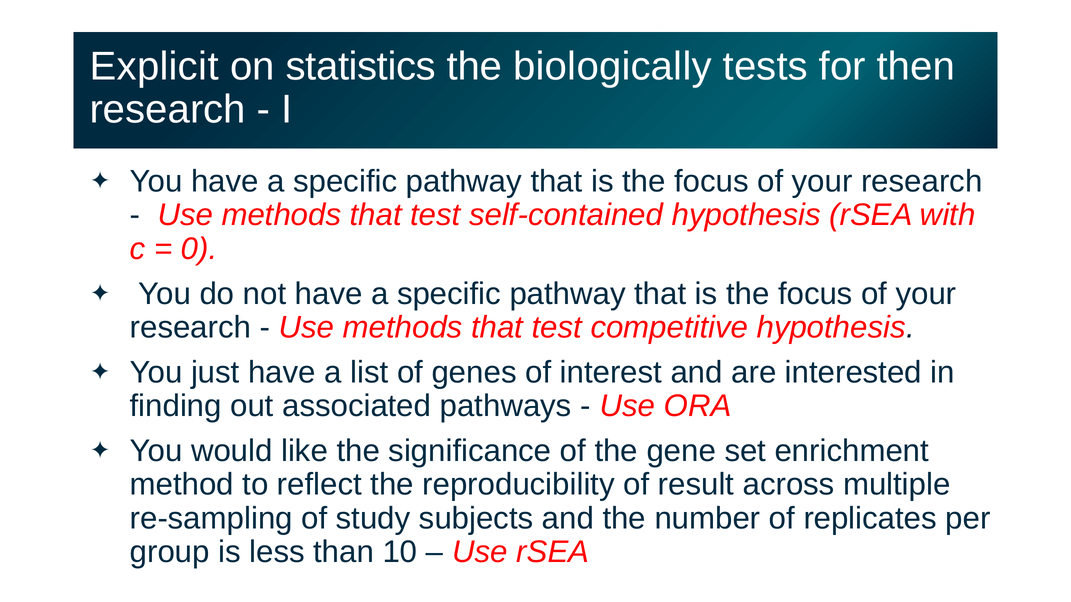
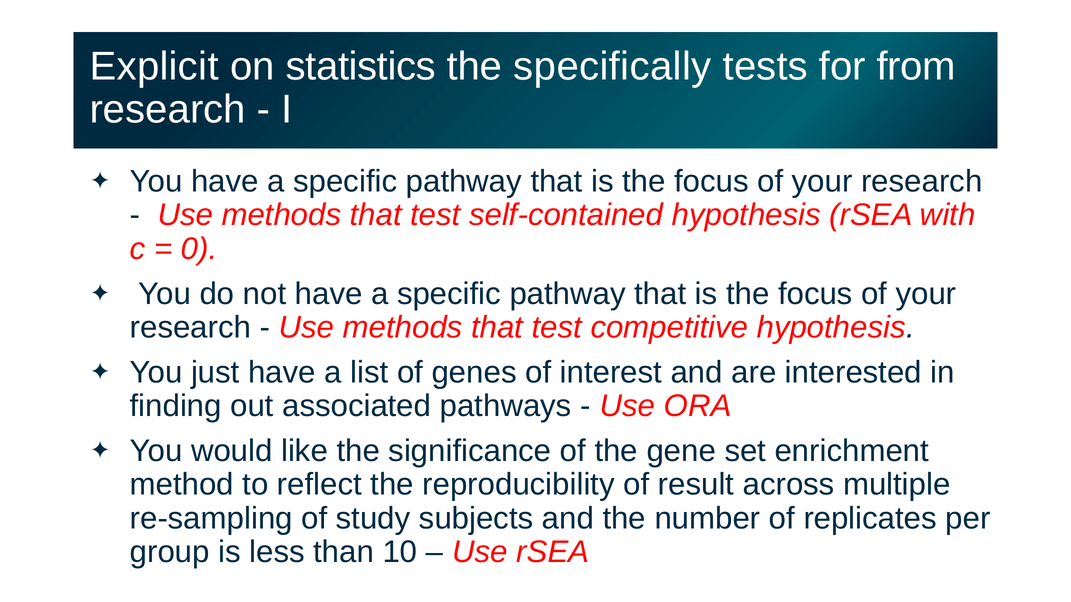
biologically: biologically -> specifically (612, 66)
then: then -> from (916, 66)
